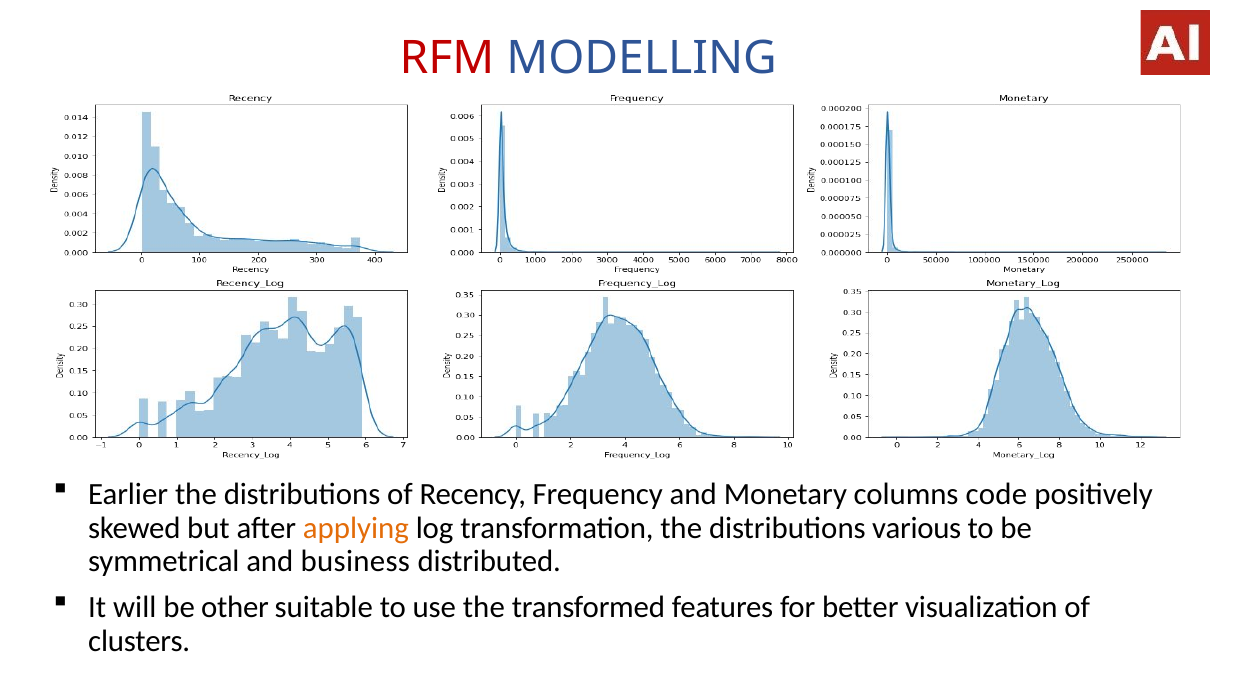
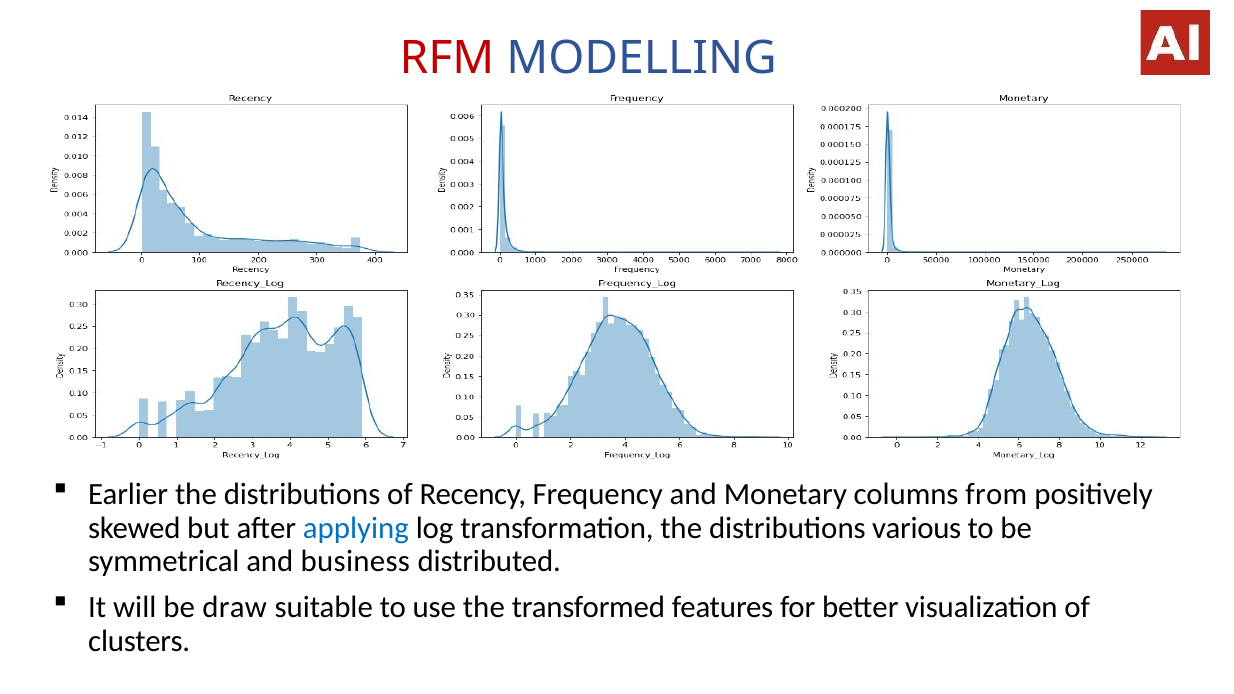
code: code -> from (996, 495)
applying colour: orange -> blue (356, 528)
other: other -> draw (235, 608)
